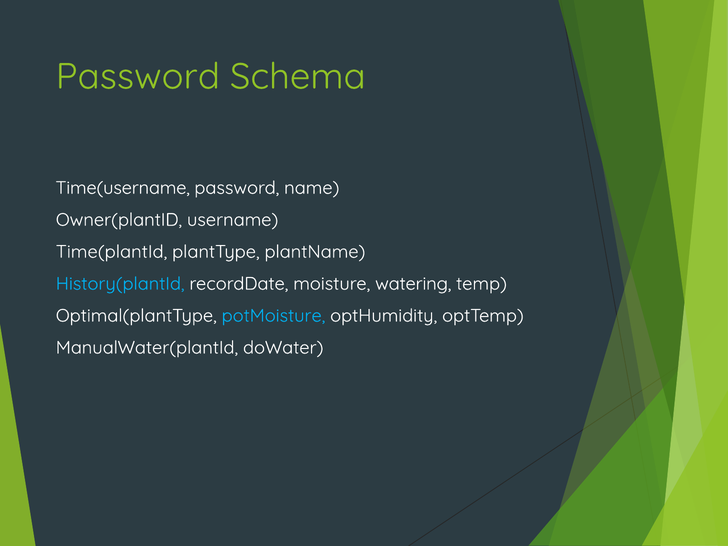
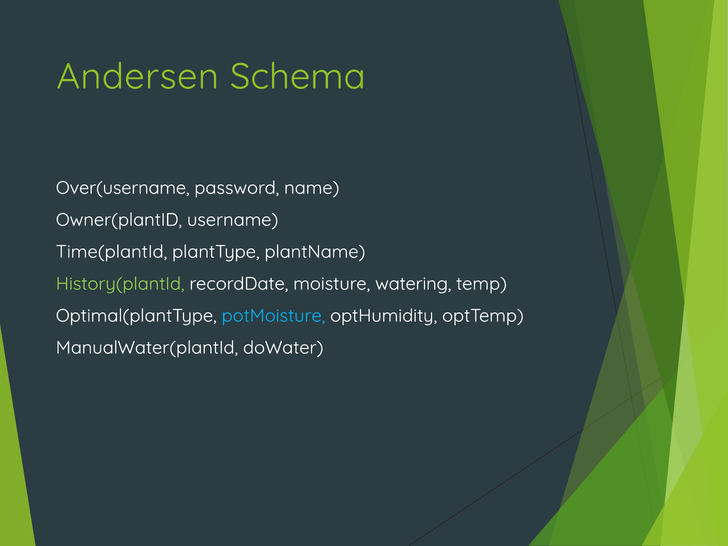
Password: Password -> Andersen (138, 77)
Time(username: Time(username -> Over(username (123, 188)
History(plantId colour: light blue -> light green (120, 284)
